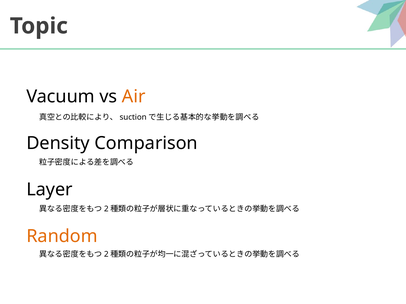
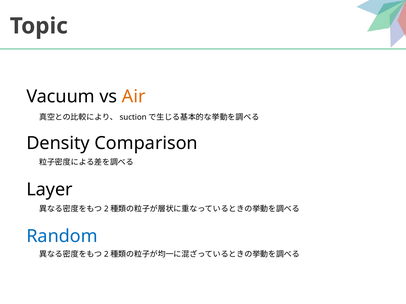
Random colour: orange -> blue (62, 237)
